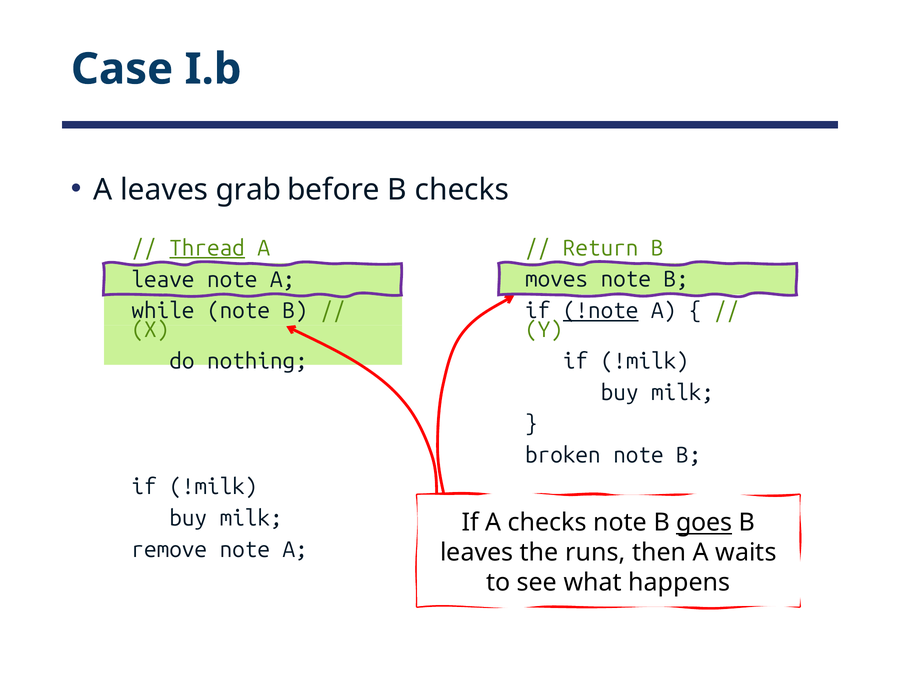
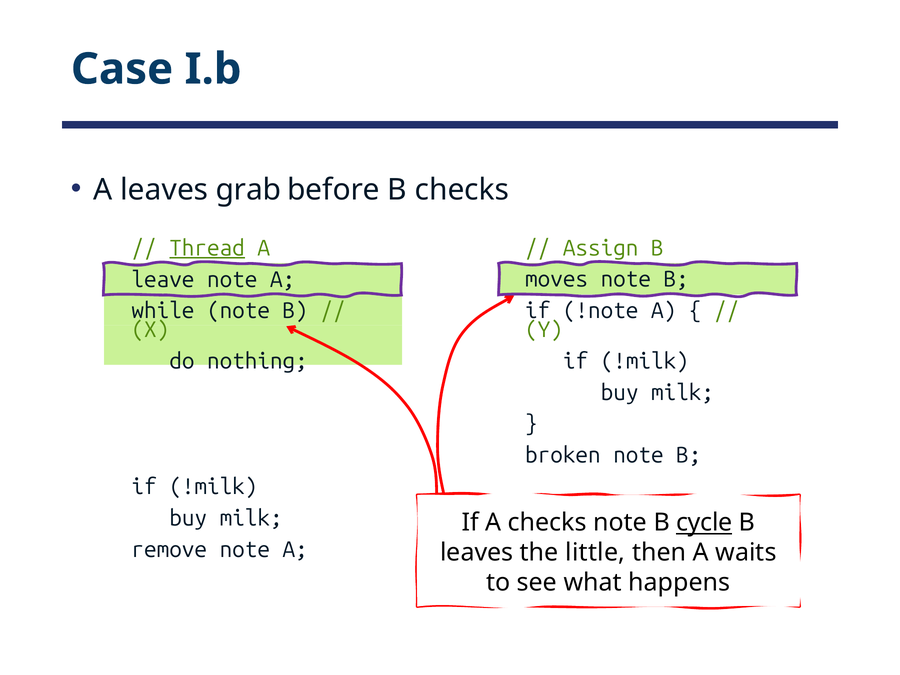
Return: Return -> Assign (601, 248)
!note underline: present -> none (601, 311)
goes: goes -> cycle (704, 522)
runs: runs -> little (595, 552)
